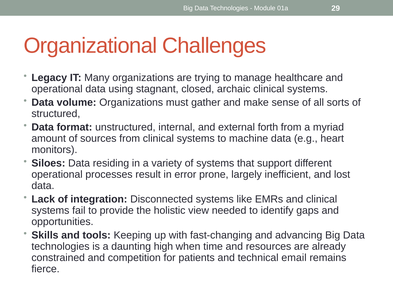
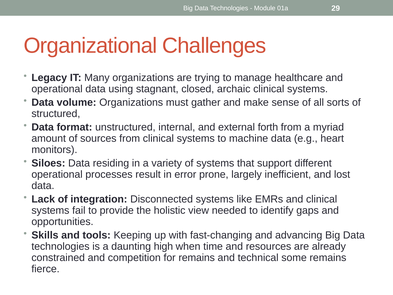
for patients: patients -> remains (197, 257)
email: email -> some (294, 257)
